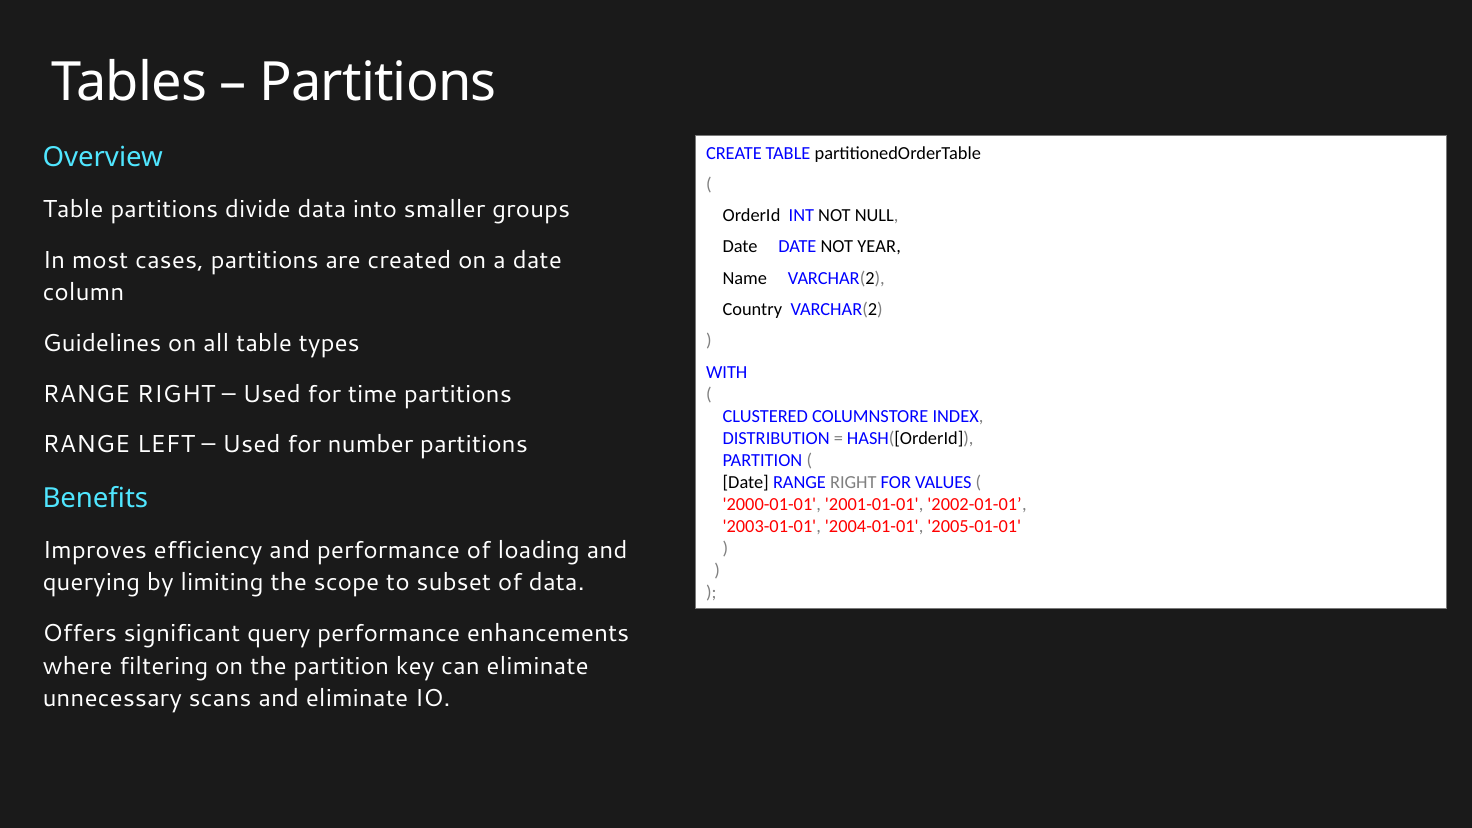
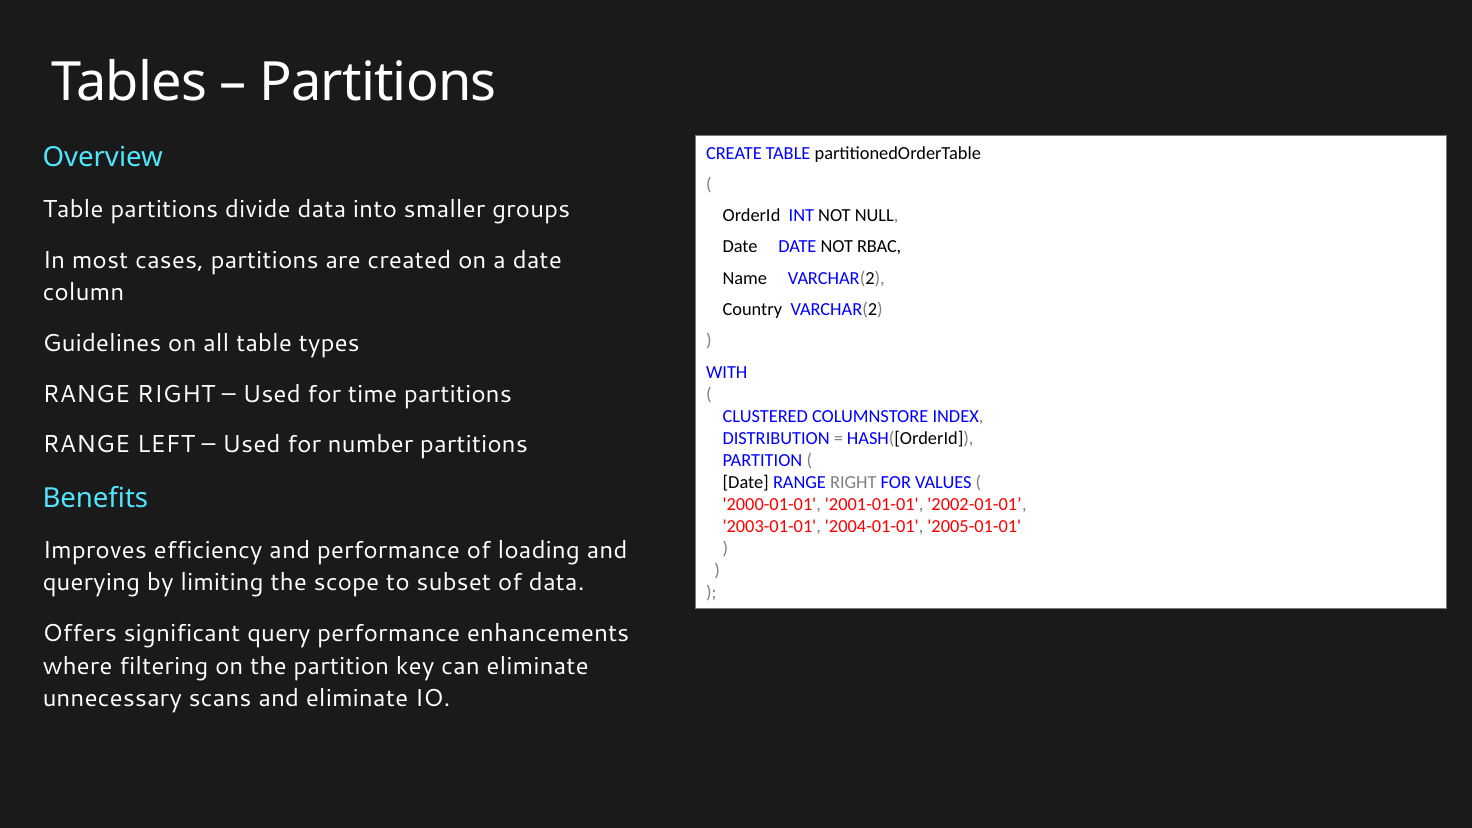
YEAR: YEAR -> RBAC (879, 247)
